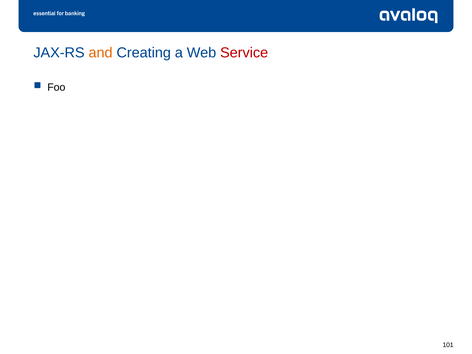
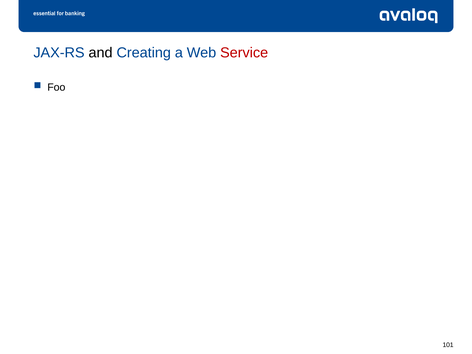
and colour: orange -> black (101, 53)
